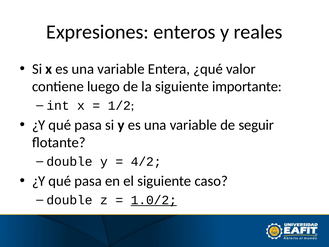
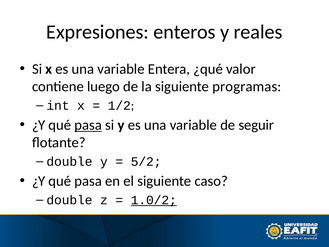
importante: importante -> programas (247, 87)
pasa underline: none -> present (88, 125)
4/2: 4/2 -> 5/2 (146, 161)
